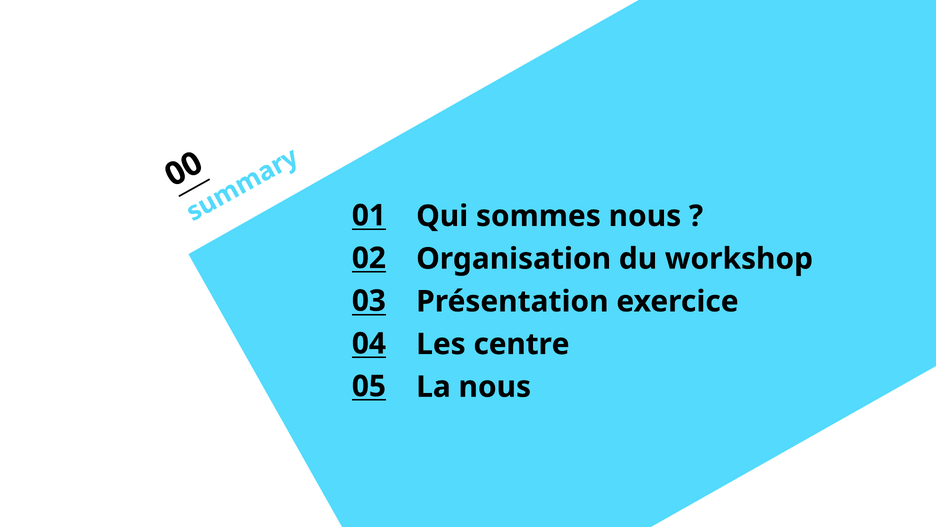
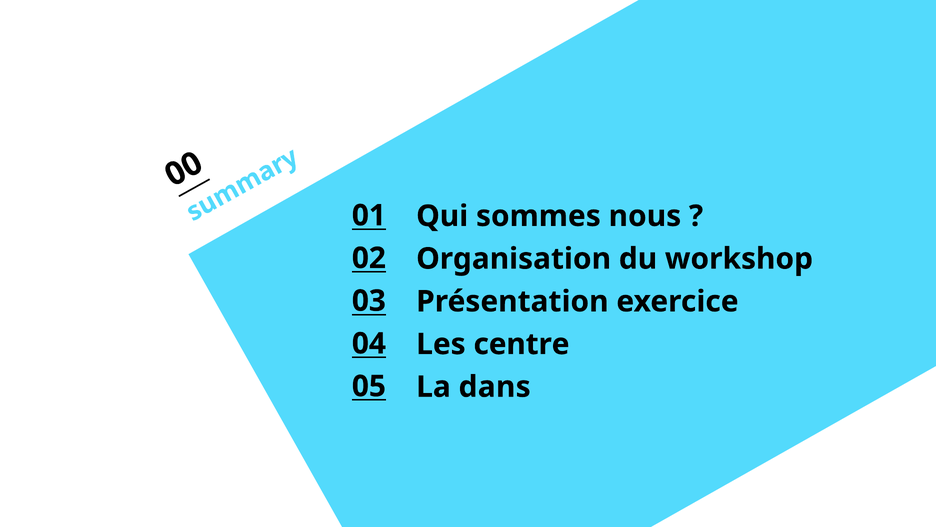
La nous: nous -> dans (495, 387)
